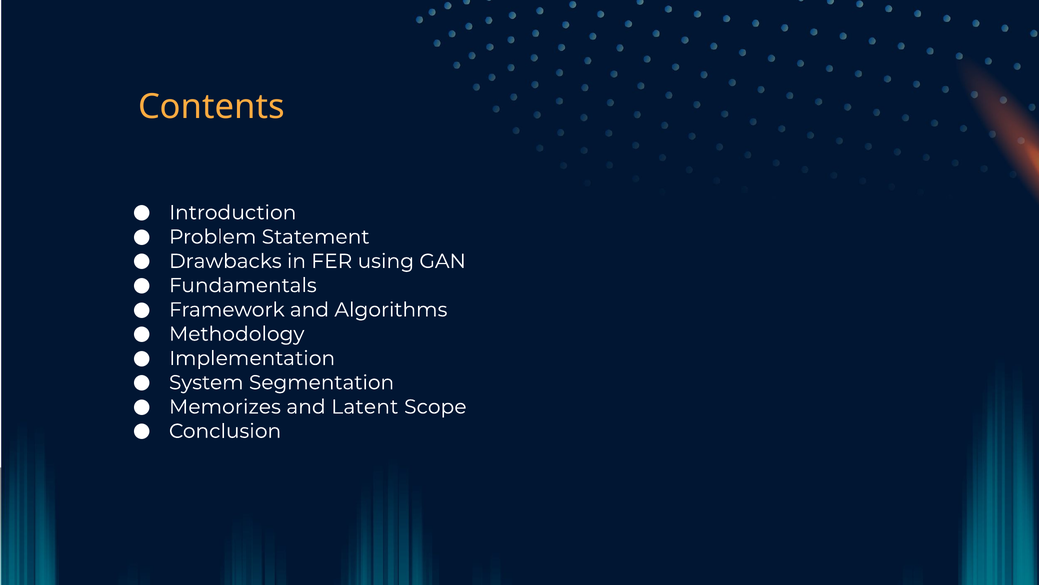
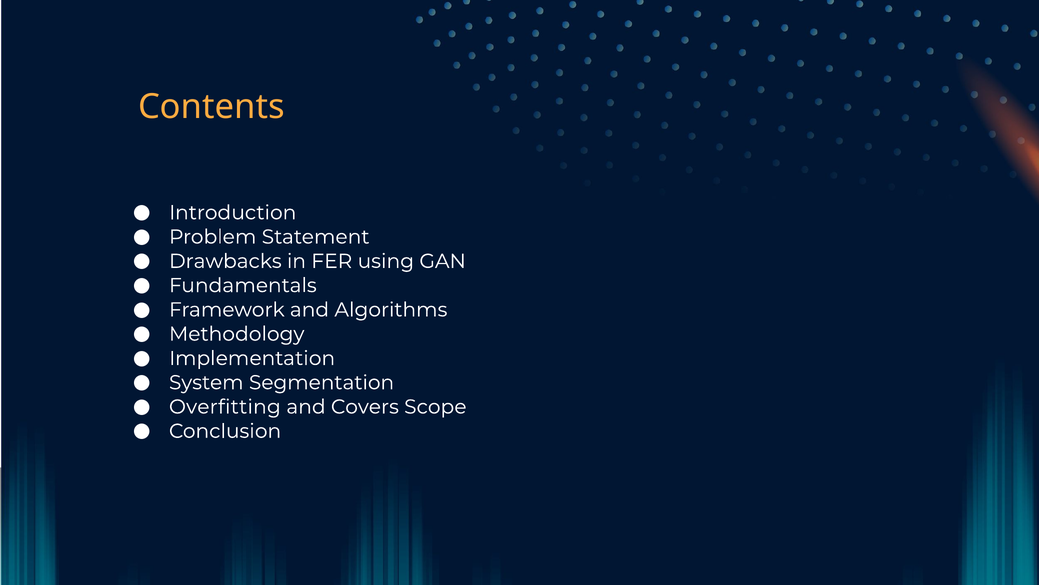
Memorizes: Memorizes -> Overfitting (225, 407)
Latent: Latent -> Covers (365, 407)
